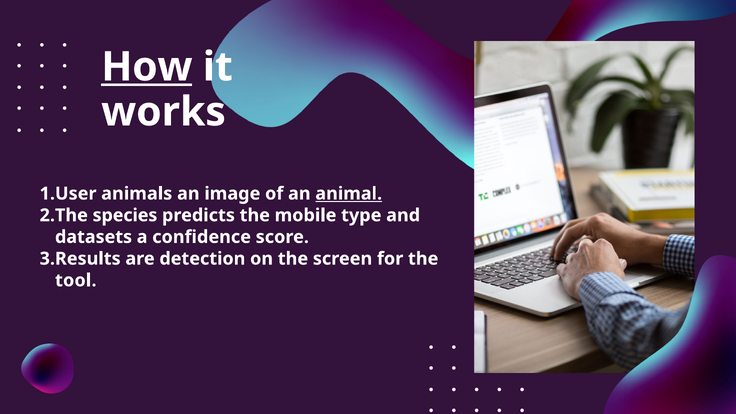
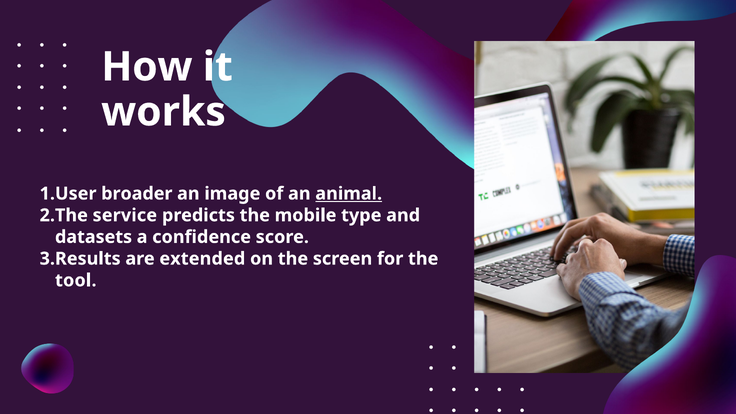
How underline: present -> none (147, 67)
animals: animals -> broader (137, 194)
species: species -> service (125, 215)
detection: detection -> extended (202, 259)
